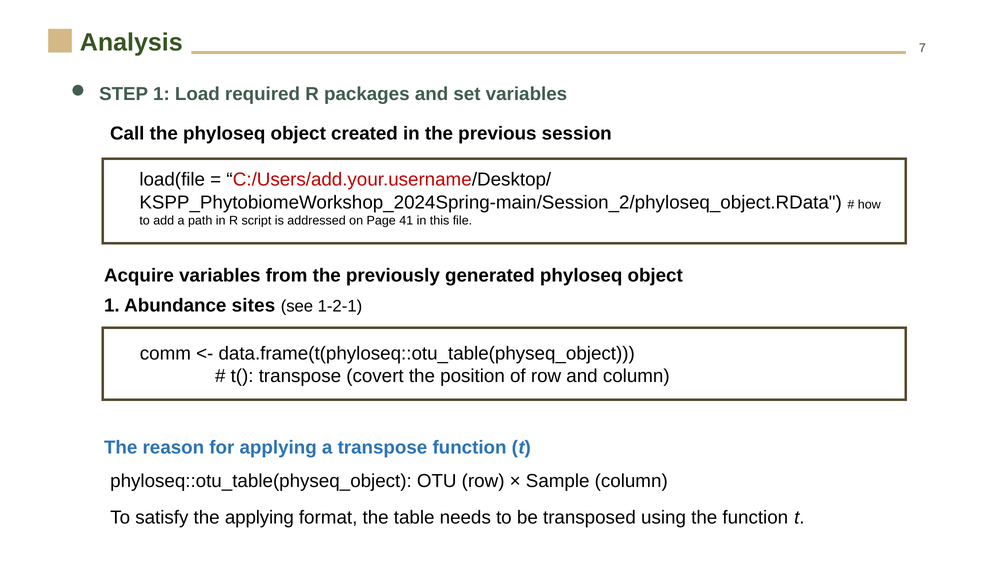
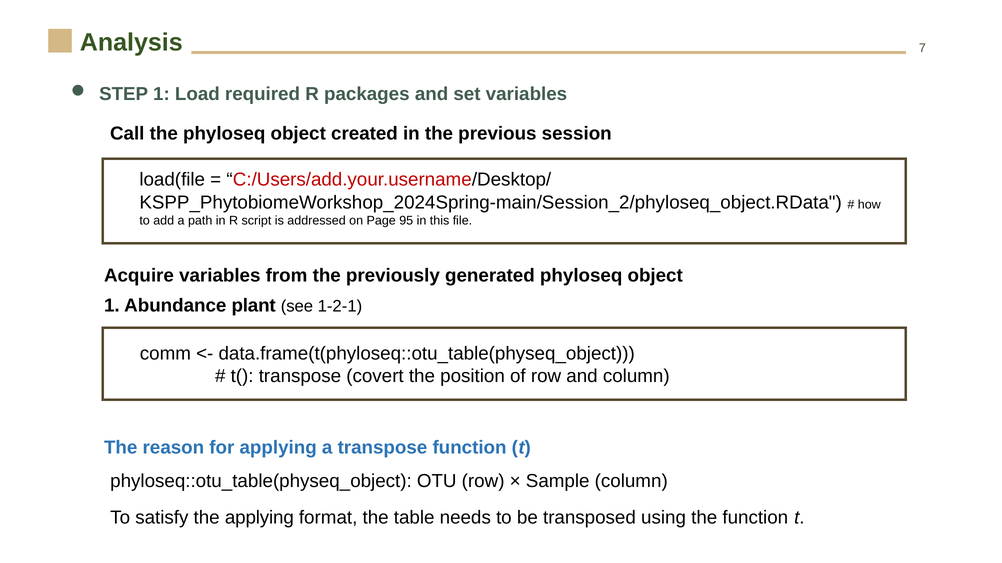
41: 41 -> 95 (406, 221)
sites: sites -> plant (254, 306)
